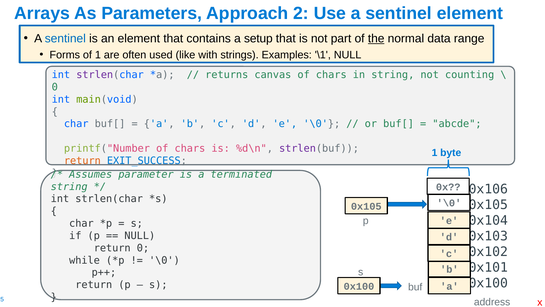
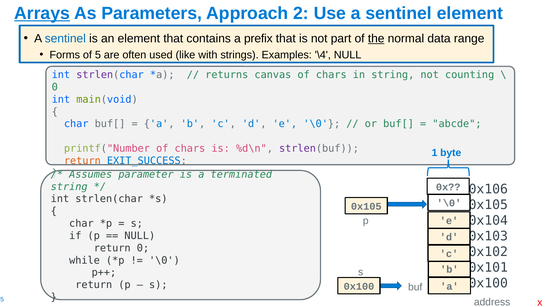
Arrays underline: none -> present (42, 13)
setup: setup -> prefix (258, 38)
of 1: 1 -> 5 (98, 55)
\1: \1 -> \4 (323, 55)
